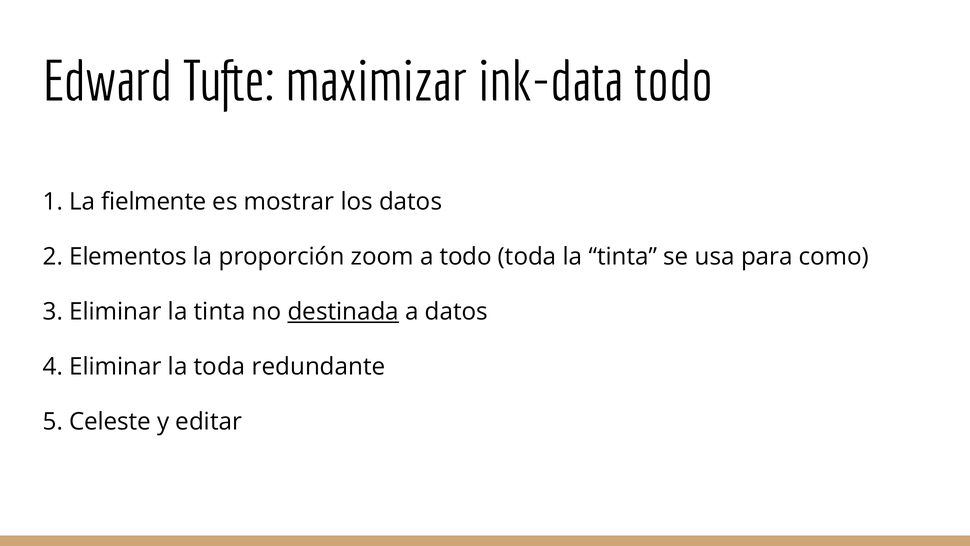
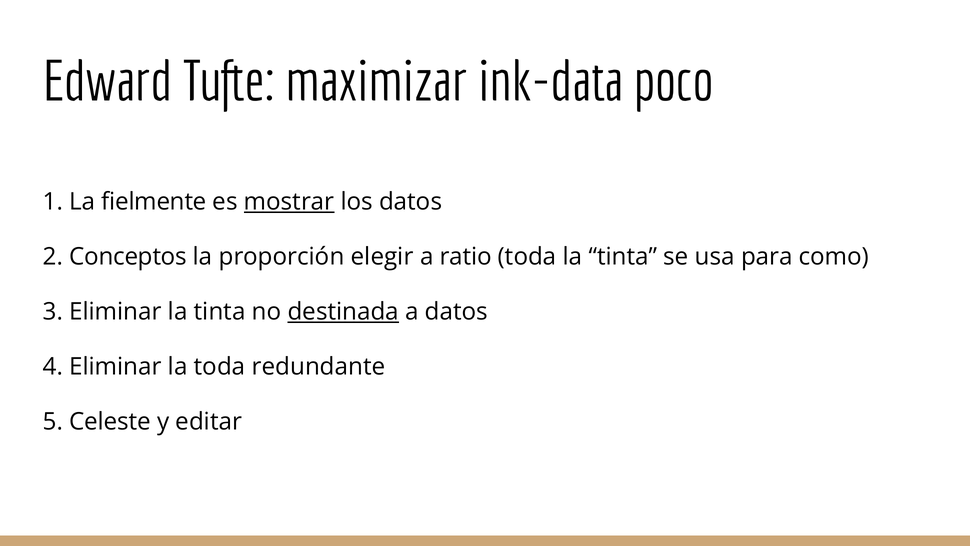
ink-data todo: todo -> poco (674, 82)
mostrar underline: none -> present (289, 202)
Elementos: Elementos -> Conceptos (128, 257)
zoom: zoom -> elegir (382, 257)
a todo: todo -> ratio (466, 257)
